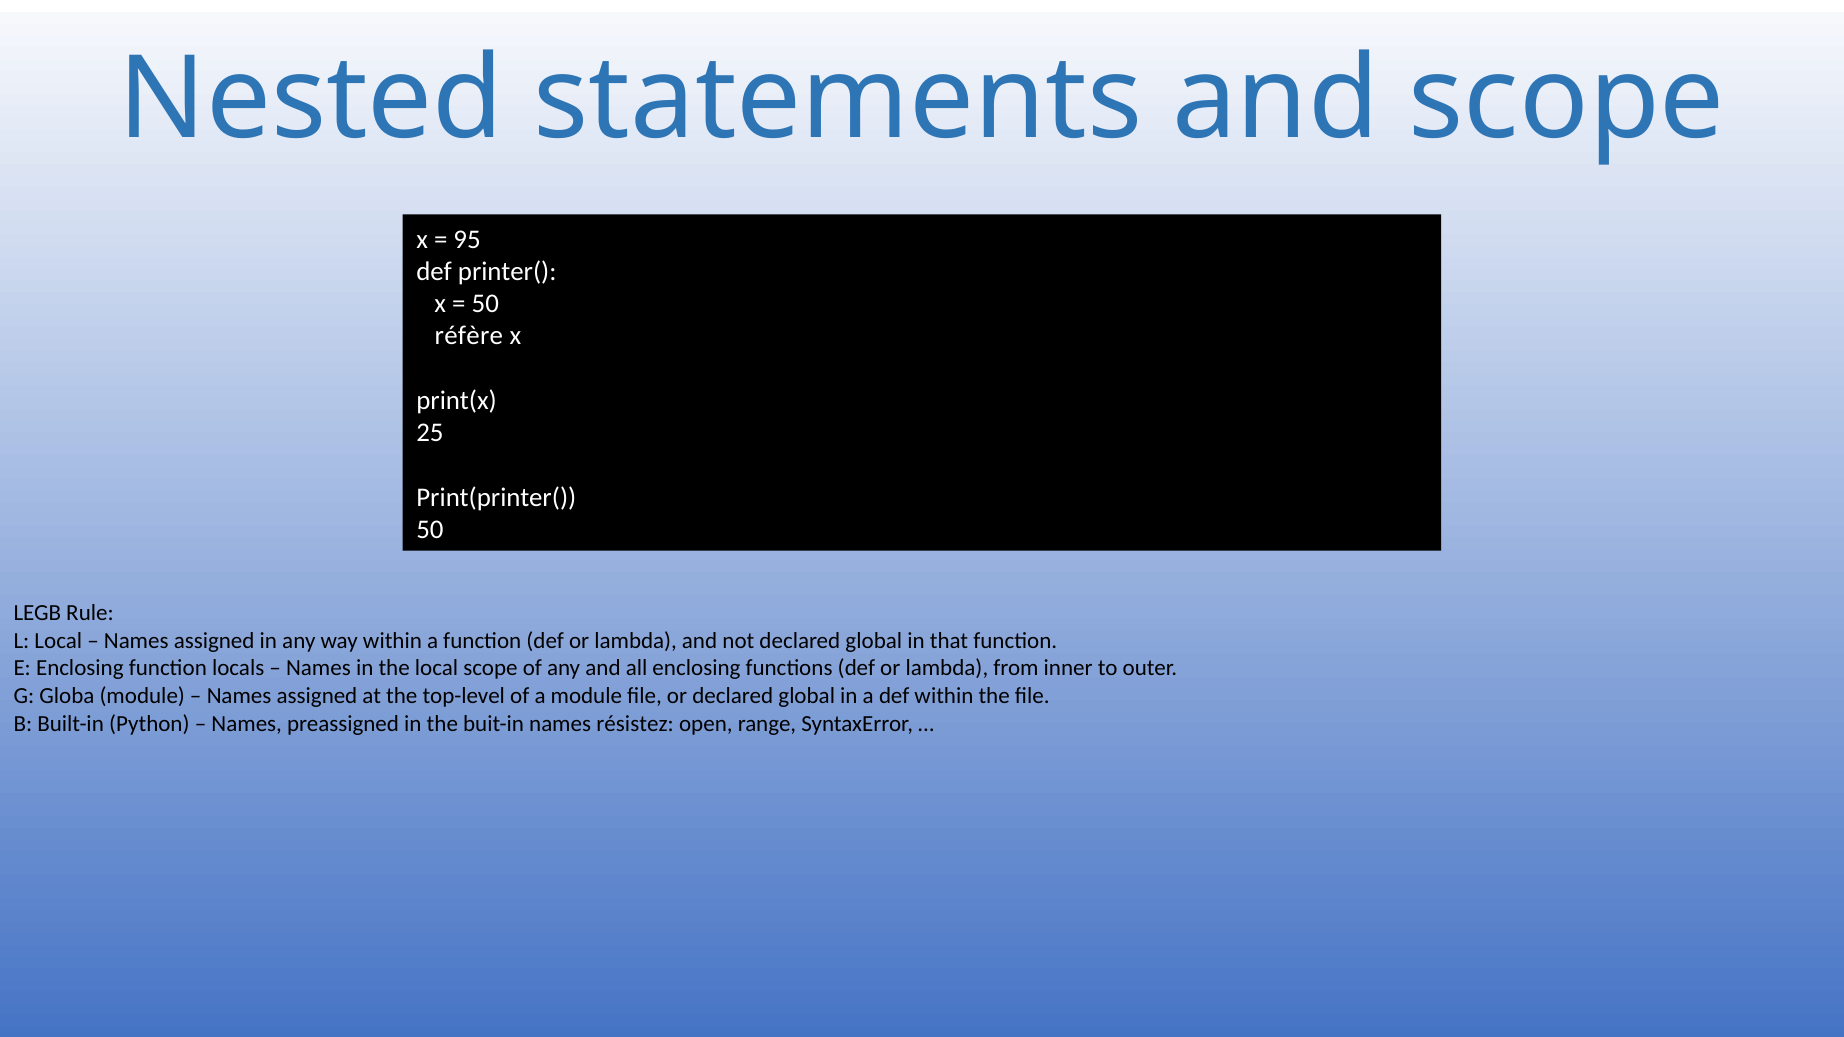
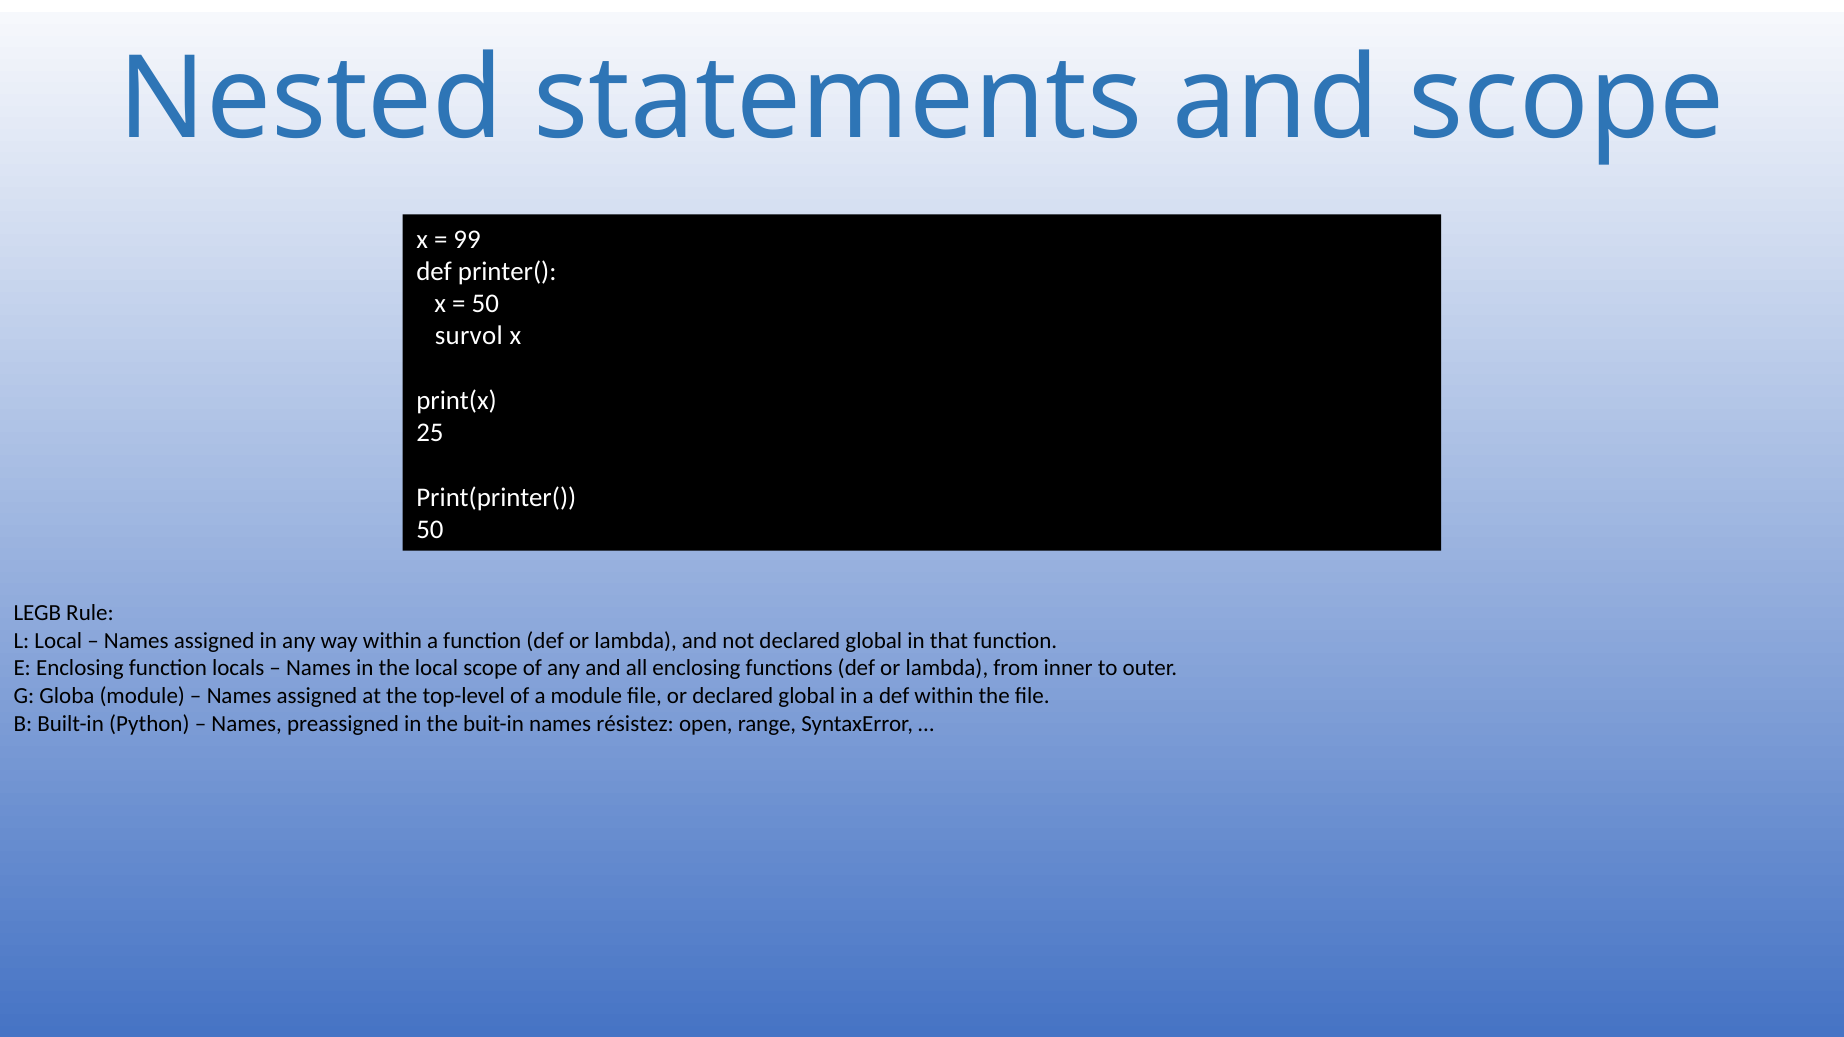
95: 95 -> 99 (467, 239)
réfère: réfère -> survol (469, 336)
